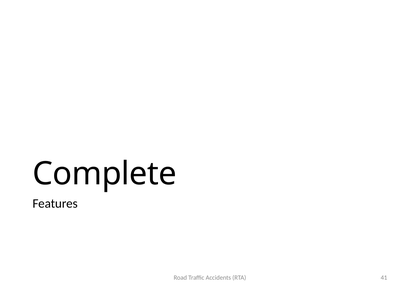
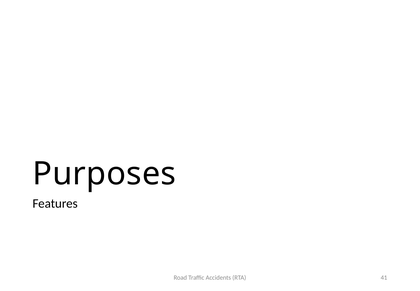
Complete: Complete -> Purposes (104, 174)
